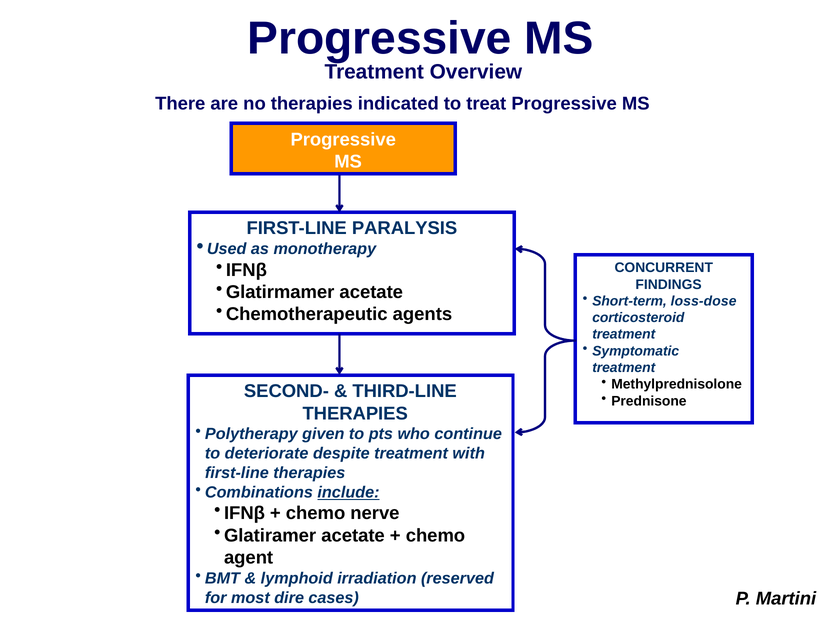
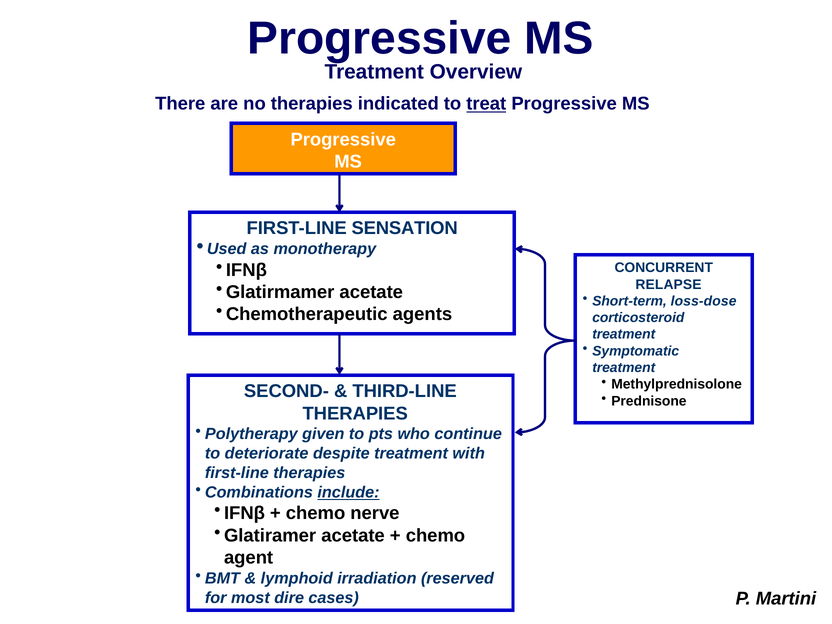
treat underline: none -> present (486, 104)
PARALYSIS: PARALYSIS -> SENSATION (405, 228)
FINDINGS: FINDINGS -> RELAPSE (669, 284)
